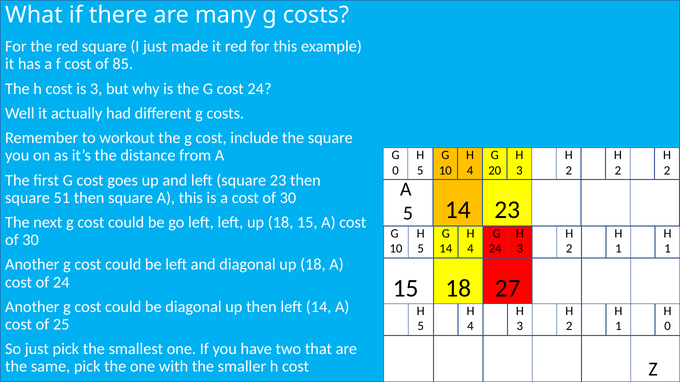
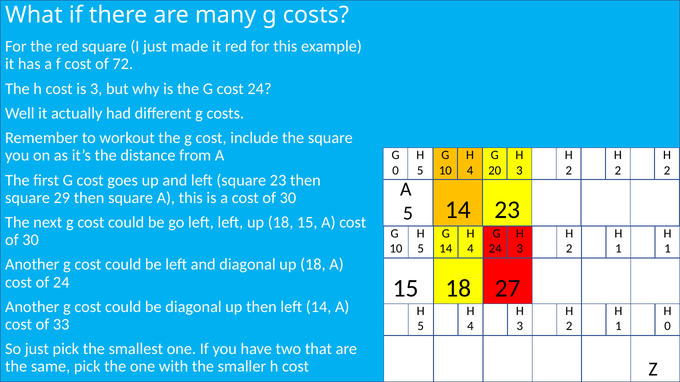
85: 85 -> 72 (123, 64)
51: 51 -> 29 (62, 198)
25: 25 -> 33 (61, 325)
